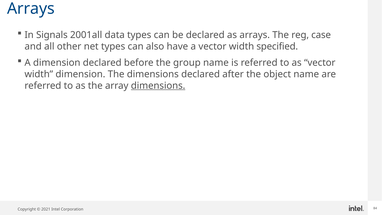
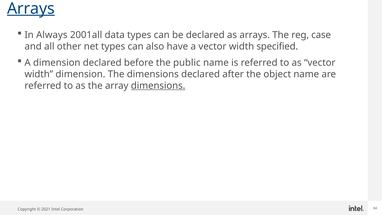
Arrays underline: none -> present (31, 8)
Signals: Signals -> Always (52, 35)
group: group -> public (187, 63)
